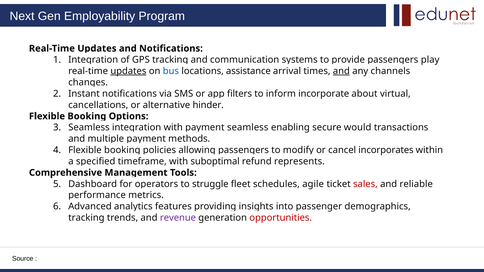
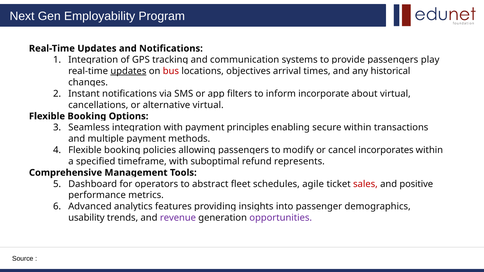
bus colour: blue -> red (171, 71)
assistance: assistance -> objectives (248, 71)
and underline: present -> none (341, 71)
channels: channels -> historical (390, 71)
alternative hinder: hinder -> virtual (208, 105)
seamless: seamless -> principles (248, 128)
secure would: would -> within (358, 128)
struggle: struggle -> abstract (210, 184)
reliable: reliable -> positive (416, 184)
tracking: tracking -> usability (86, 218)
opportunities colour: red -> purple (281, 218)
